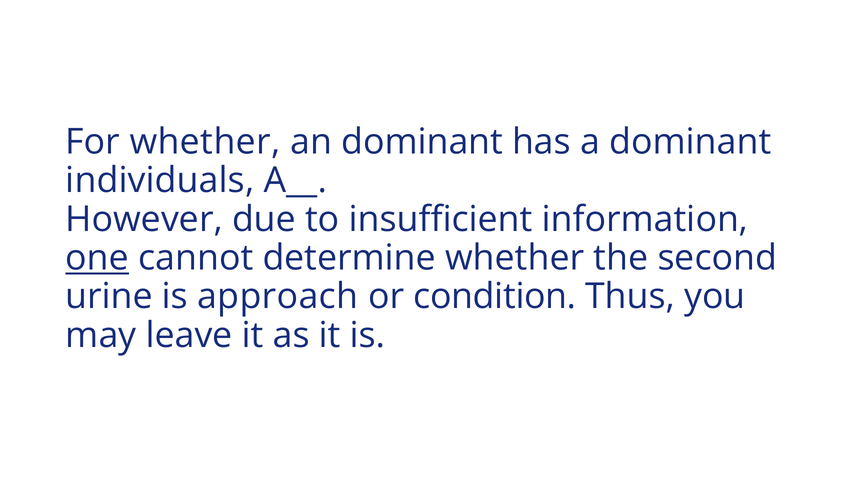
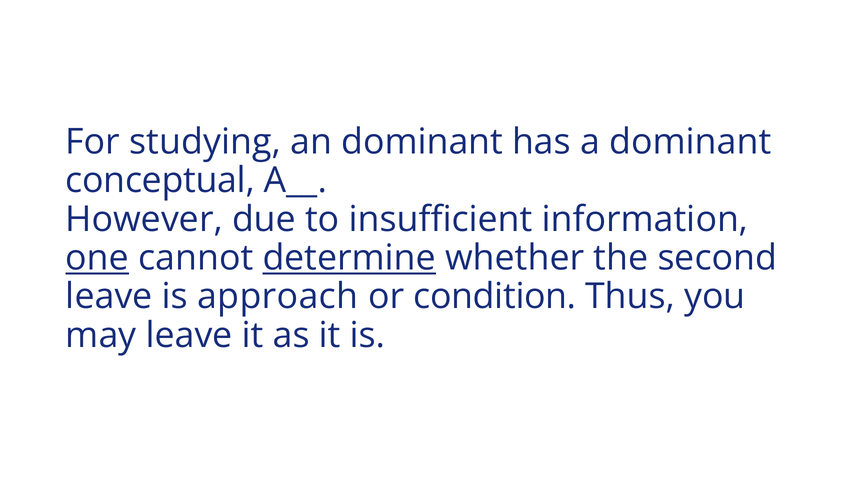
For whether: whether -> studying (205, 142)
individuals: individuals -> conceptual (160, 181)
determine underline: none -> present (349, 258)
urine: urine -> leave (109, 297)
